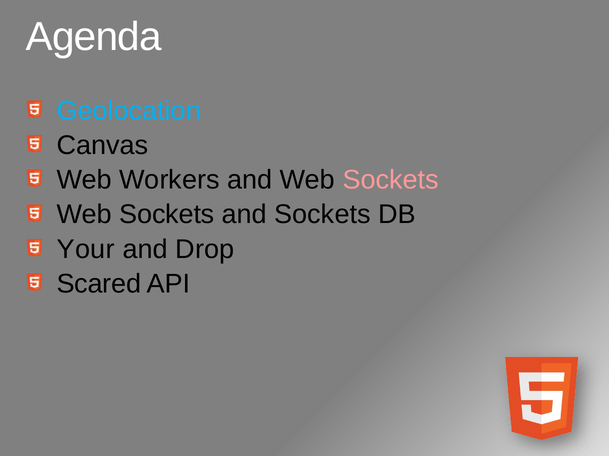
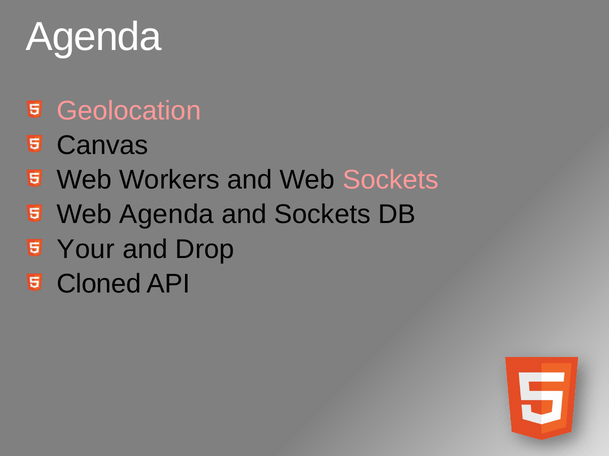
Geolocation colour: light blue -> pink (129, 111)
Sockets: Sockets -> Agenda (167, 215)
Scared: Scared -> Cloned (99, 284)
